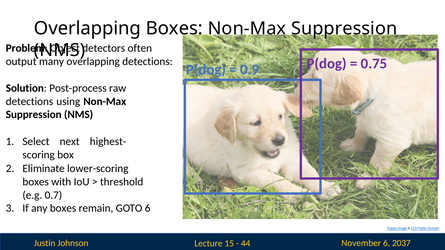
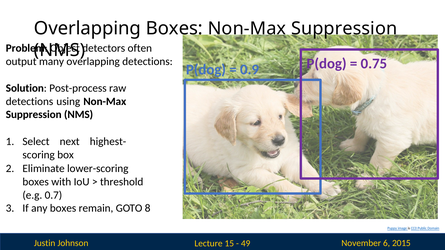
GOTO 6: 6 -> 8 (148, 208)
44: 44 -> 49 (246, 244)
2037: 2037 -> 2015 (401, 244)
